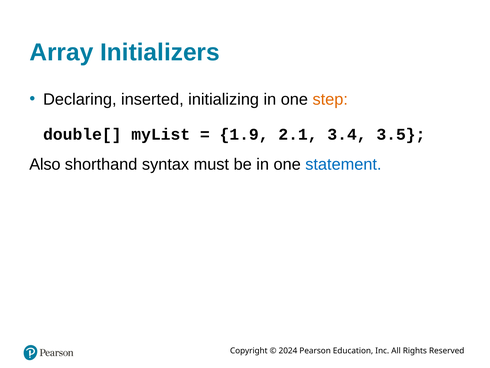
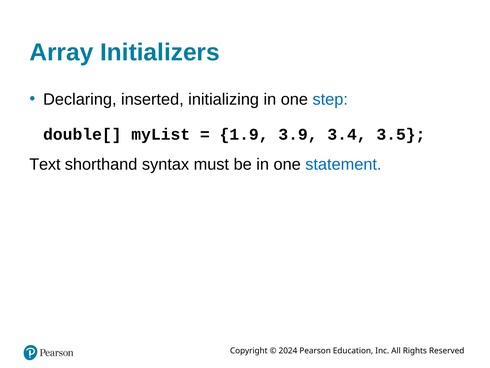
step colour: orange -> blue (330, 99)
2.1: 2.1 -> 3.9 (298, 134)
Also: Also -> Text (45, 164)
